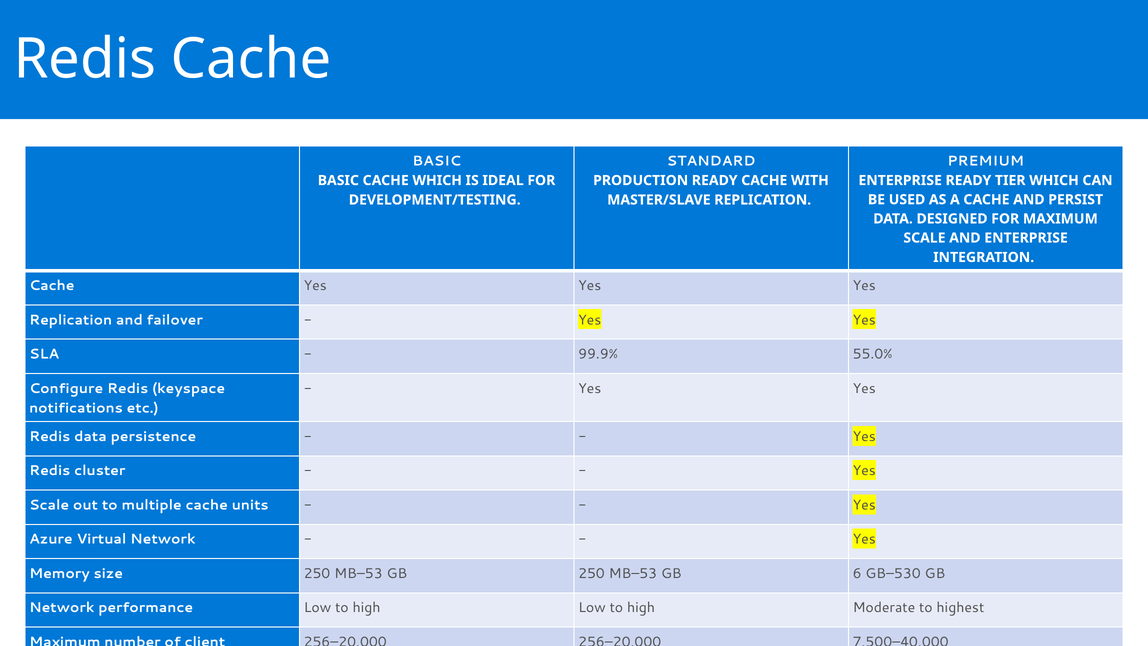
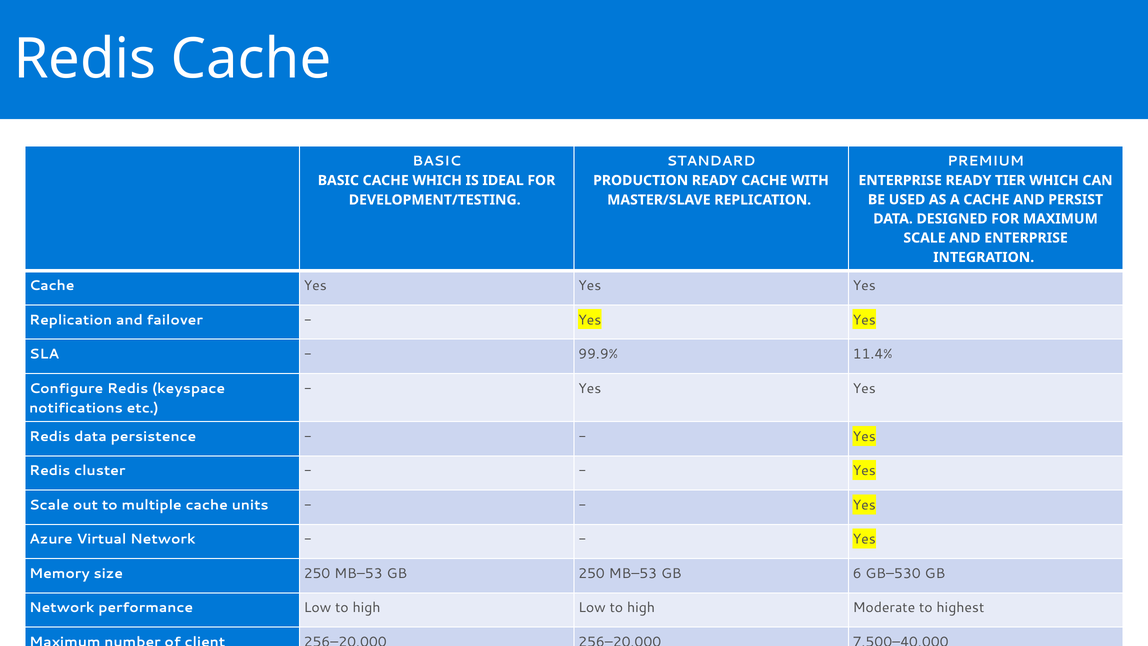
55.0%: 55.0% -> 11.4% (873, 354)
